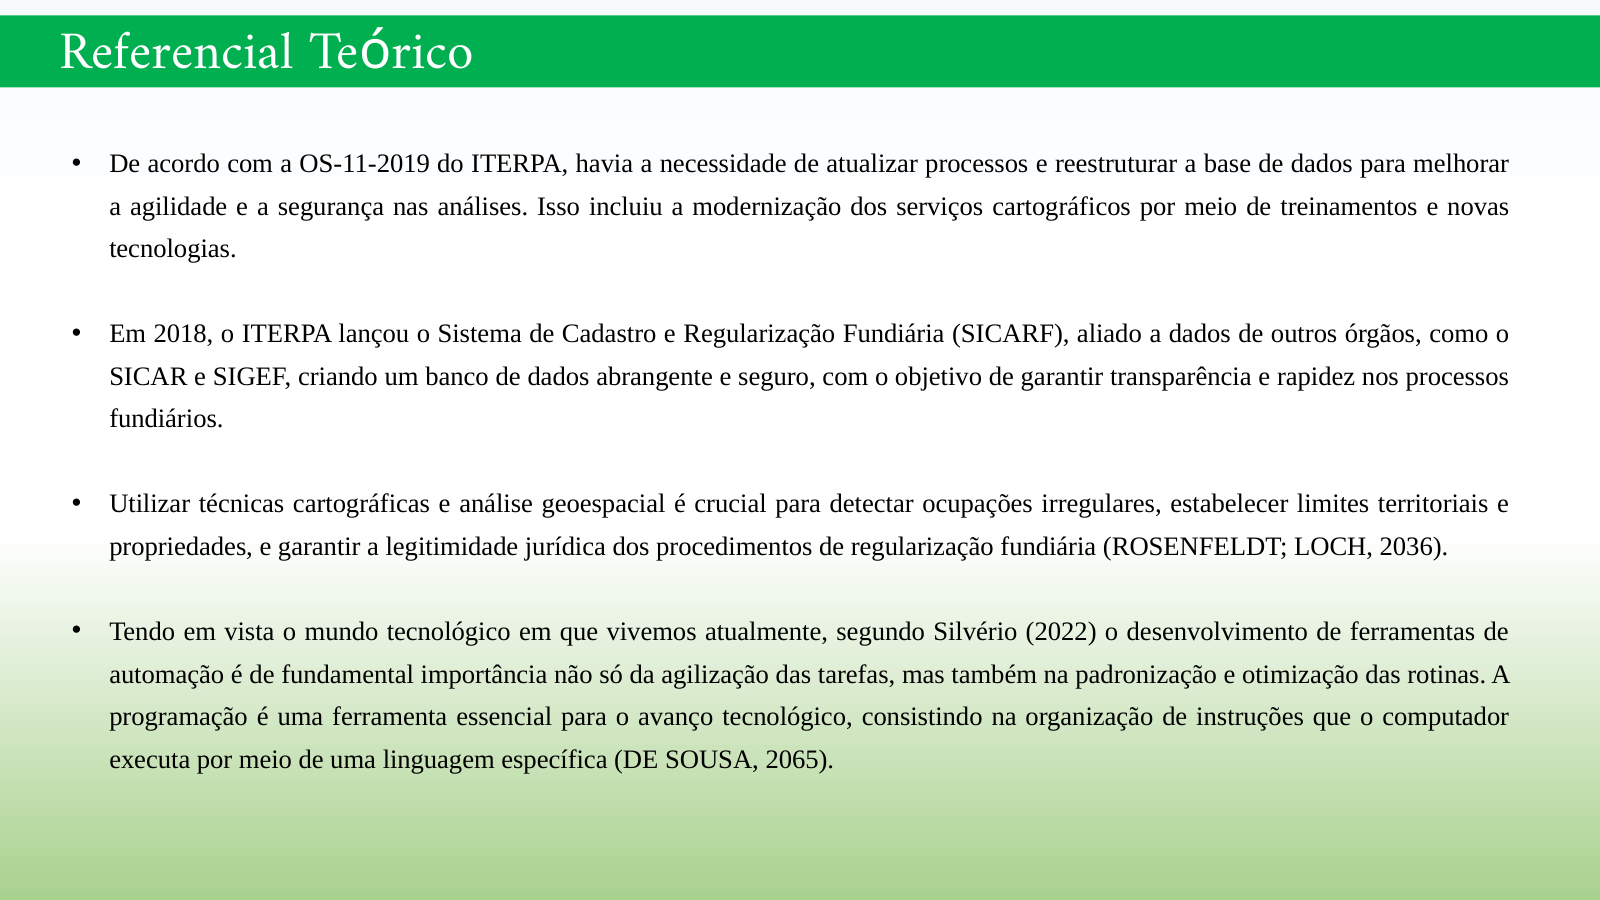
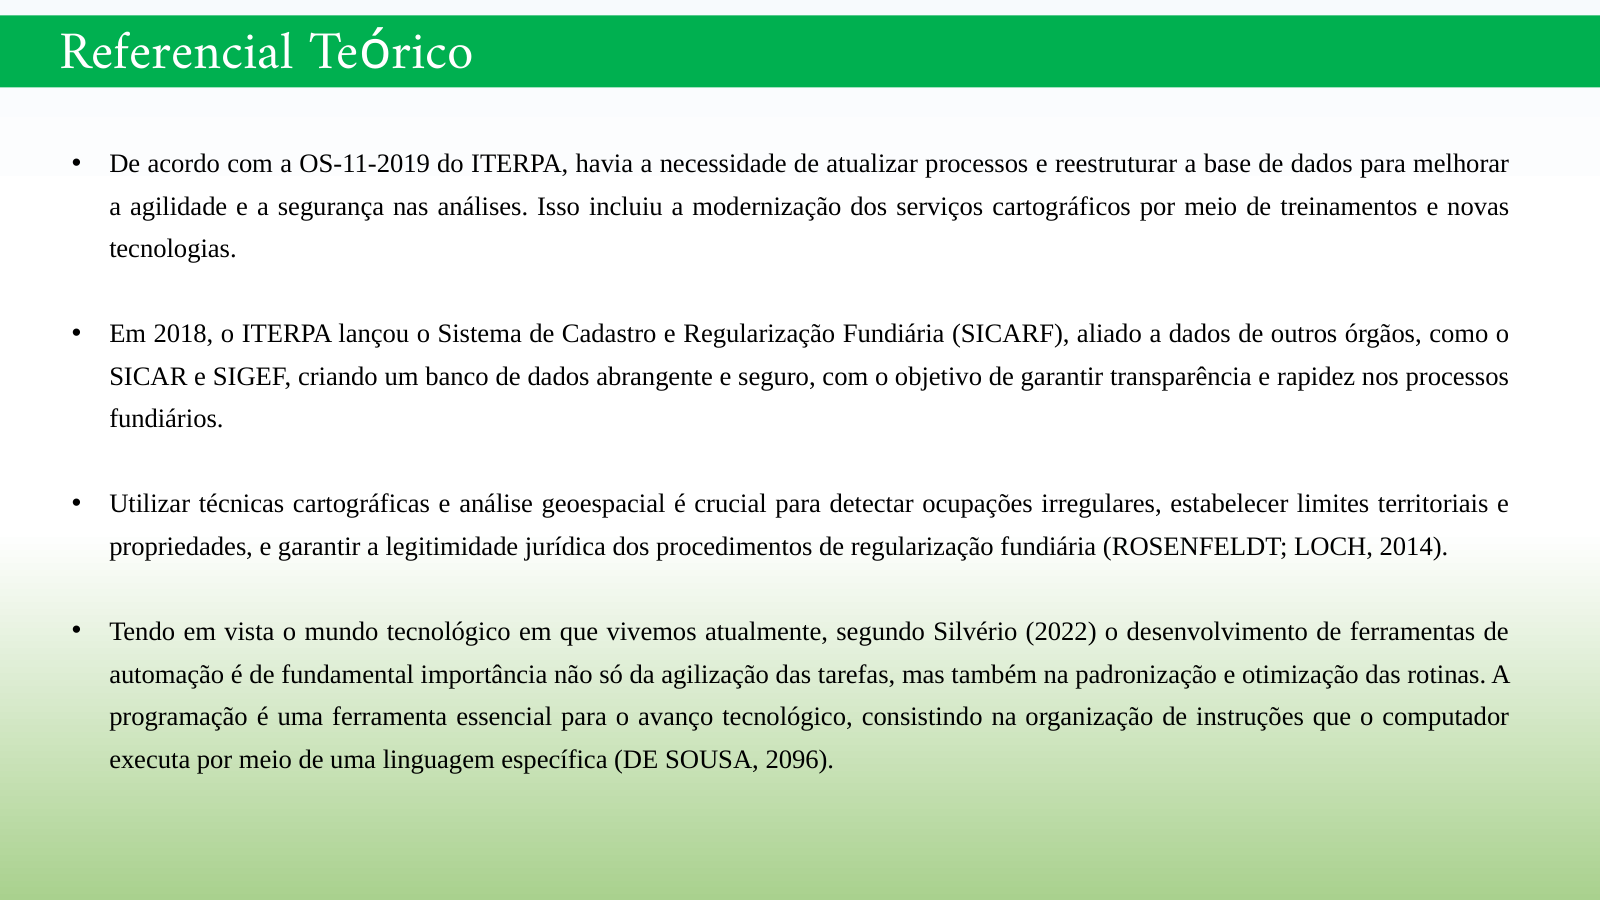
2036: 2036 -> 2014 (1414, 547)
2065: 2065 -> 2096 (800, 759)
